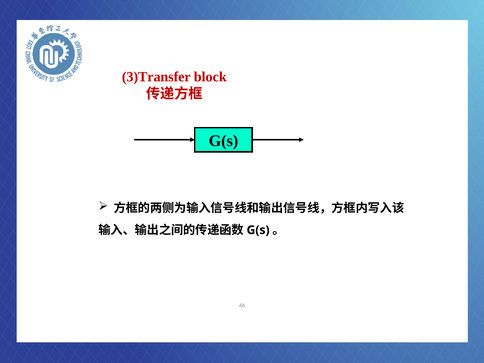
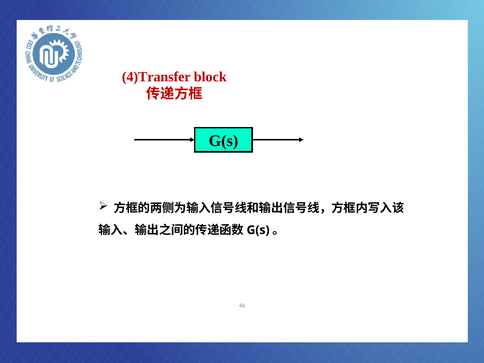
3)Transfer: 3)Transfer -> 4)Transfer (156, 77)
